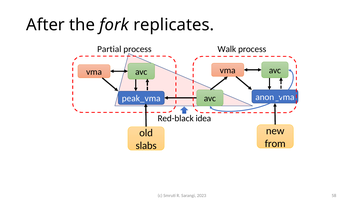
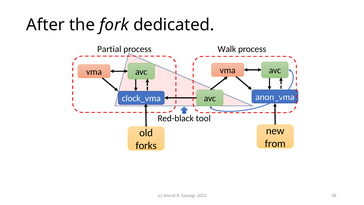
replicates: replicates -> dedicated (174, 25)
peak_vma: peak_vma -> clock_vma (141, 98)
idea: idea -> tool (203, 118)
slabs: slabs -> forks (146, 145)
